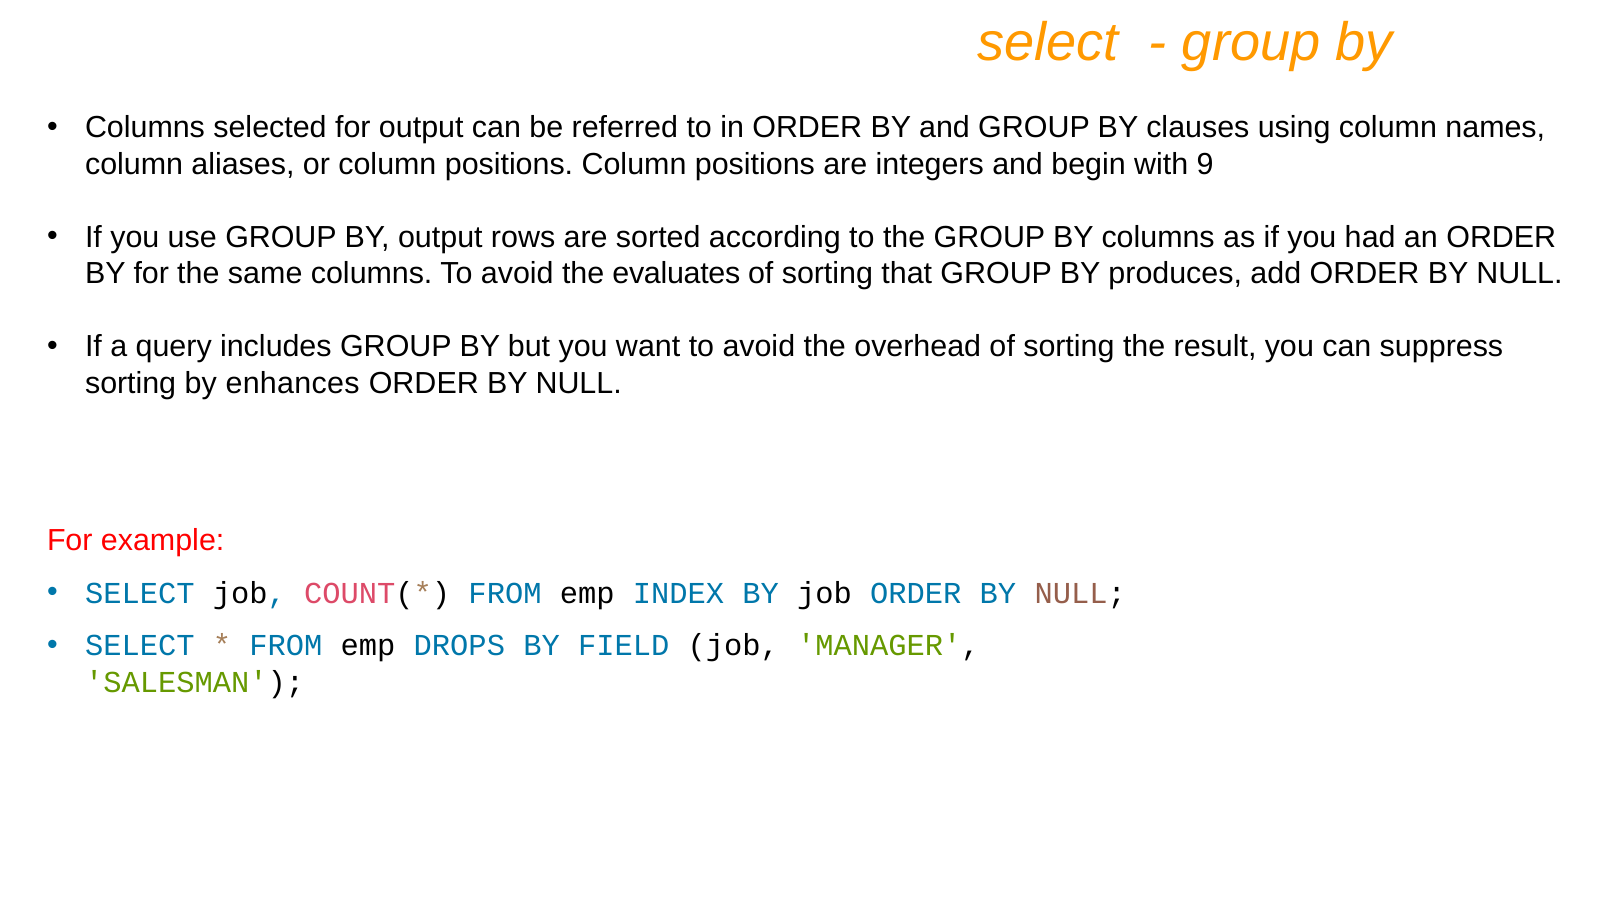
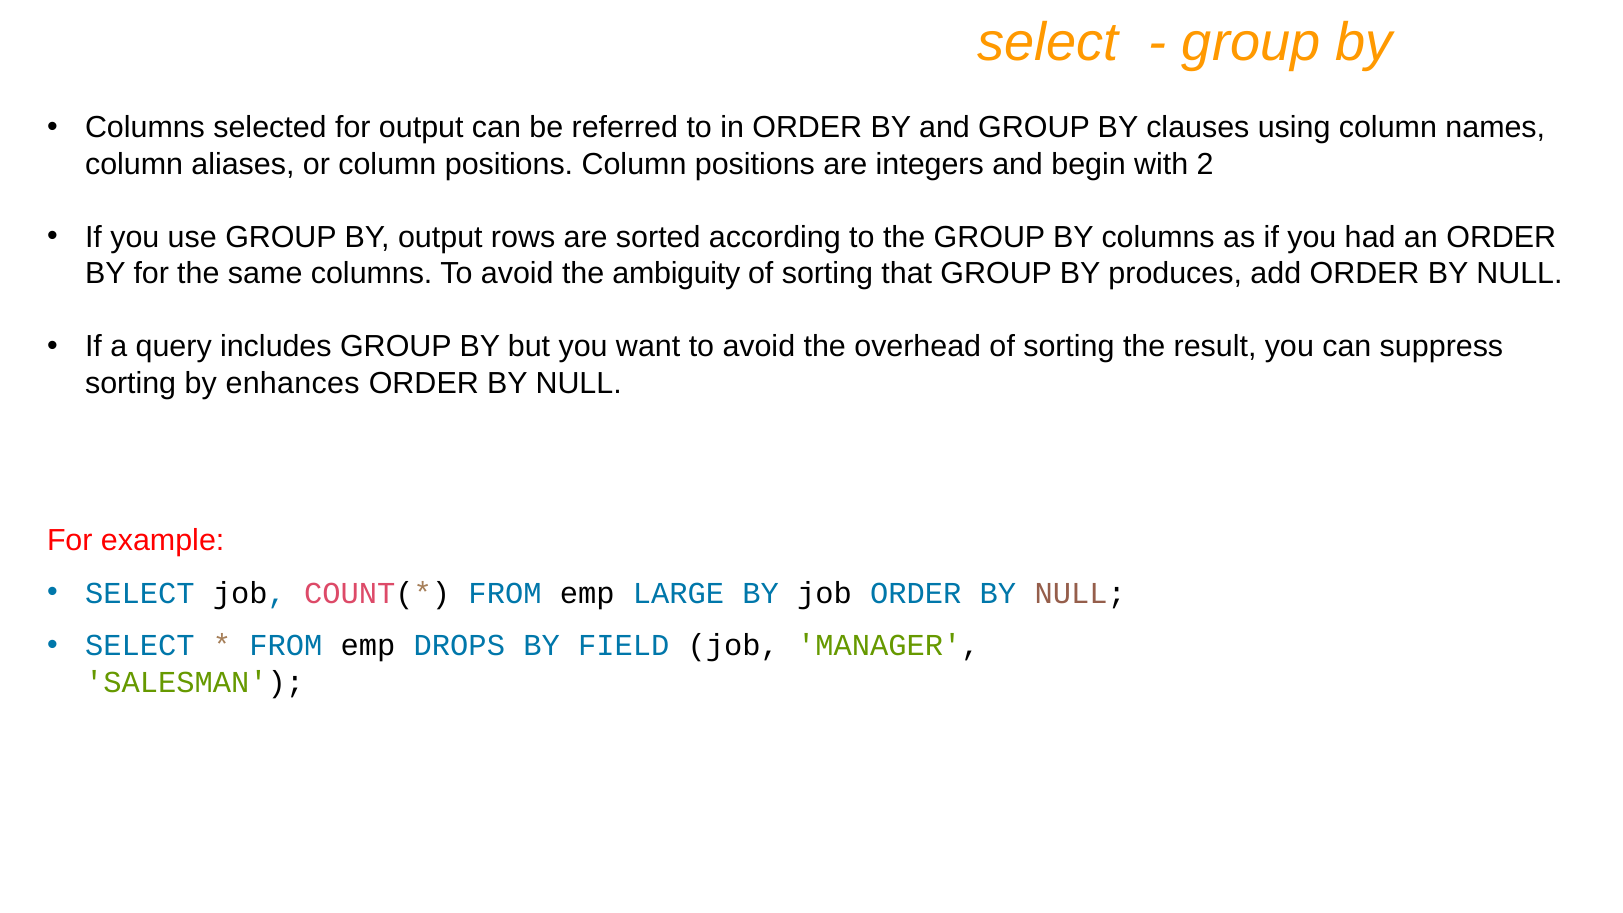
9: 9 -> 2 (1205, 164)
evaluates: evaluates -> ambiguity (676, 274)
INDEX: INDEX -> LARGE (678, 593)
